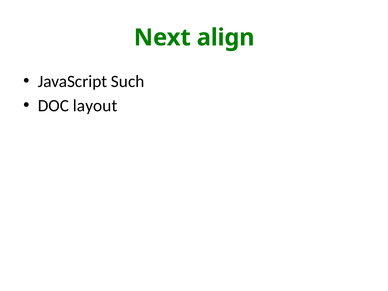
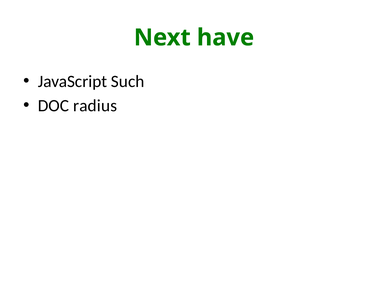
align: align -> have (226, 38)
layout: layout -> radius (95, 106)
